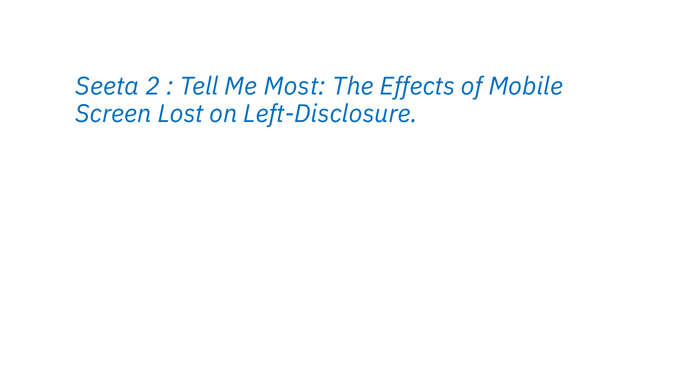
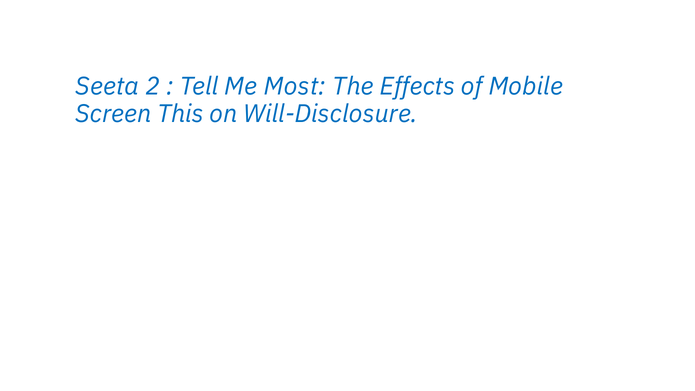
Lost: Lost -> This (180, 114)
Left-Disclosure: Left-Disclosure -> Will-Disclosure (331, 114)
